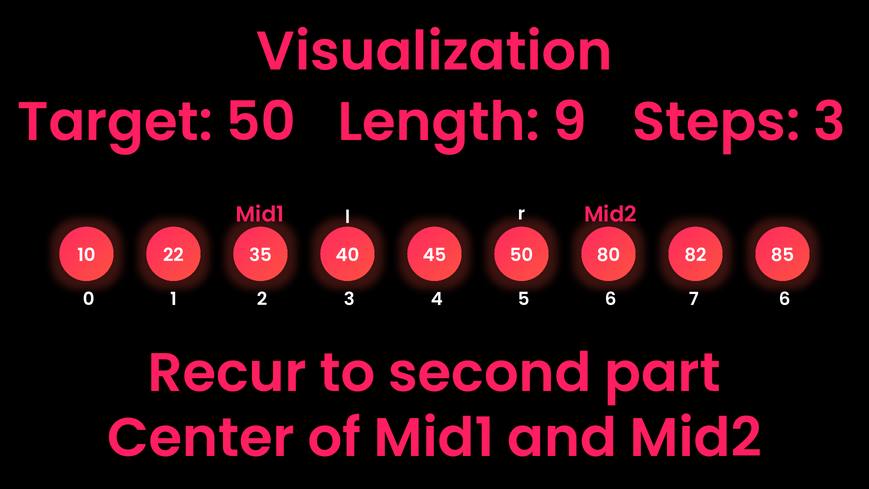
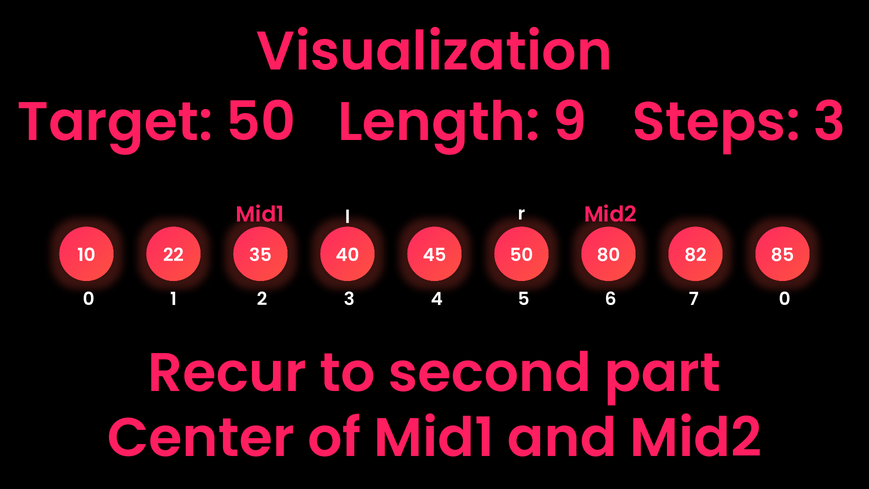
7 6: 6 -> 0 (785, 299)
